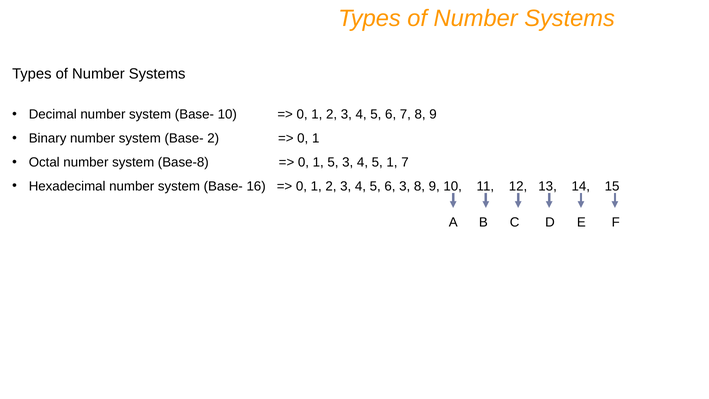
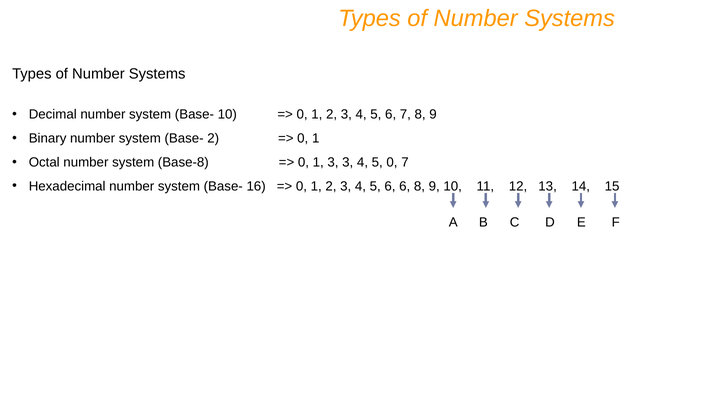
1 5: 5 -> 3 (333, 162)
5 1: 1 -> 0 (392, 162)
6 3: 3 -> 6 (405, 186)
